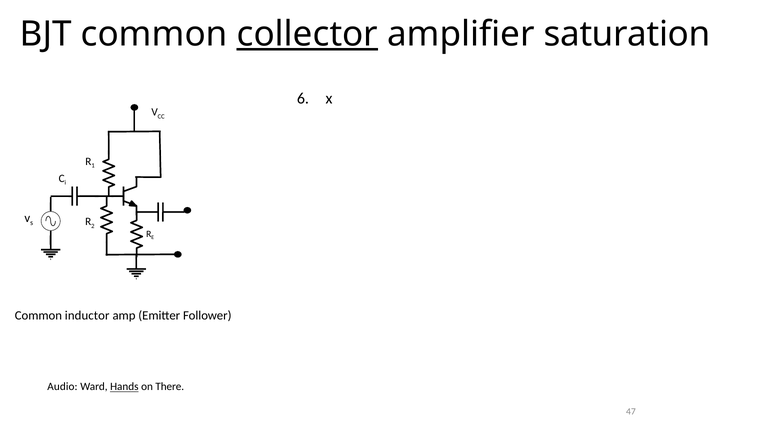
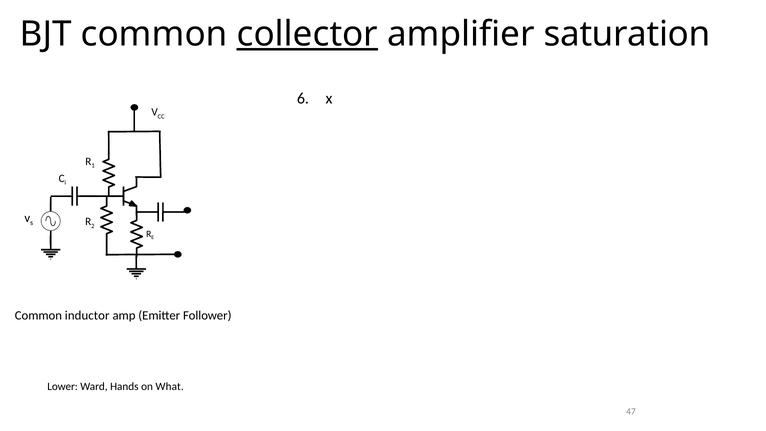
Audio: Audio -> Lower (63, 387)
Hands underline: present -> none (124, 387)
There: There -> What (170, 387)
